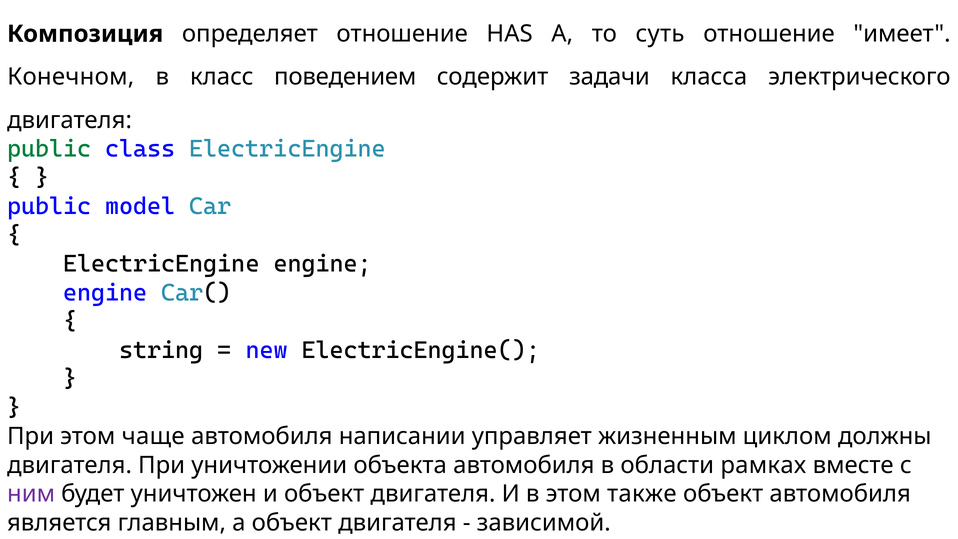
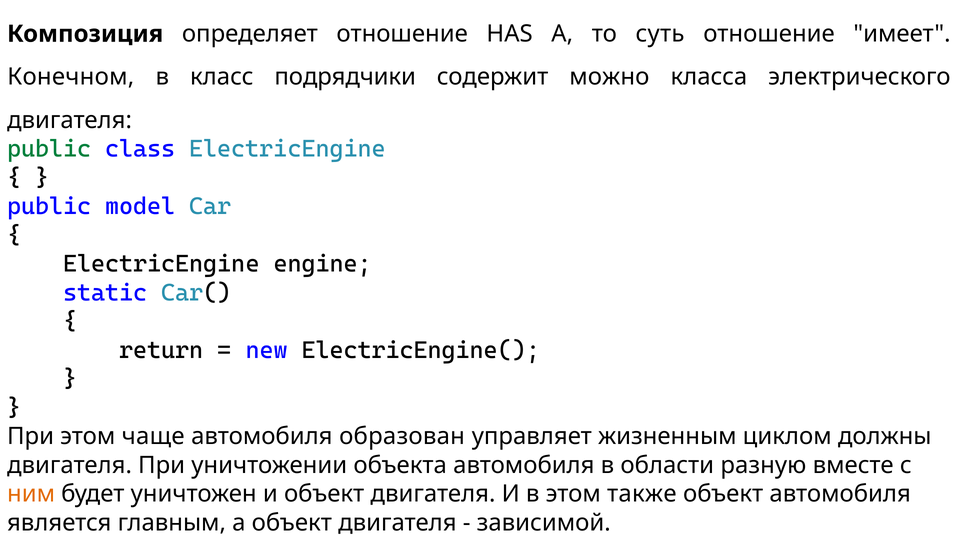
поведением: поведением -> подрядчики (345, 77)
задачи: задачи -> можно (609, 77)
engine: engine -> static (105, 293)
string: string -> return (161, 350)
написании: написании -> образован (402, 436)
рамках: рамках -> разную (763, 465)
ним colour: purple -> orange (31, 494)
